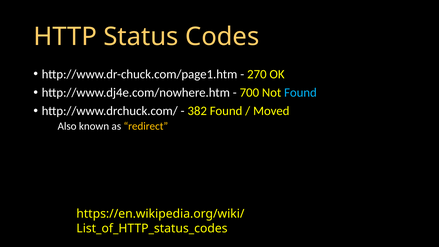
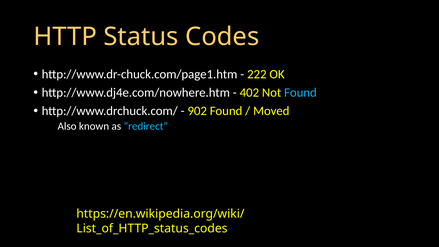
270: 270 -> 222 (257, 74)
700: 700 -> 402 (249, 93)
382: 382 -> 902 (197, 111)
redirect colour: yellow -> light blue (146, 126)
